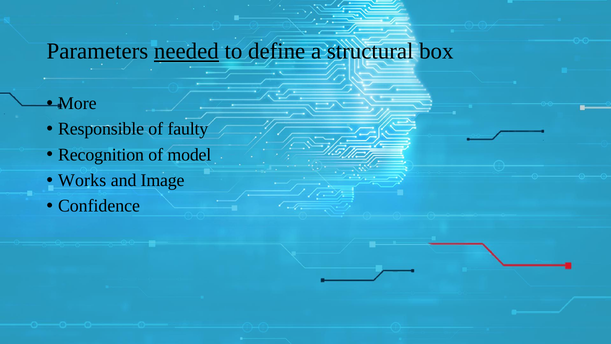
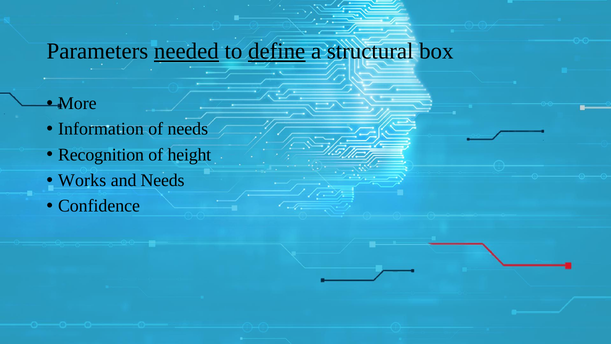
define underline: none -> present (277, 51)
Responsible: Responsible -> Information (101, 129)
of faulty: faulty -> needs (188, 129)
model: model -> height (189, 155)
and Image: Image -> Needs (163, 180)
